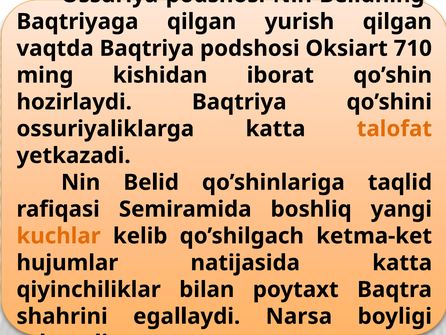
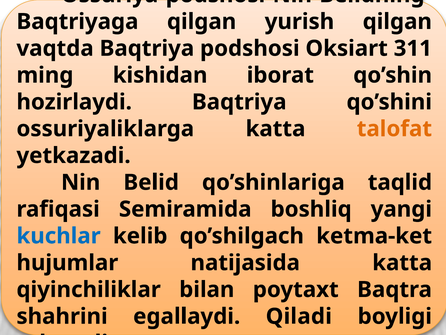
710: 710 -> 311 (413, 48)
kuchlar colour: orange -> blue (59, 236)
Narsa: Narsa -> Qiladi (299, 316)
